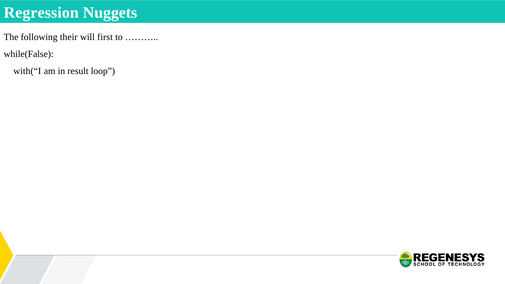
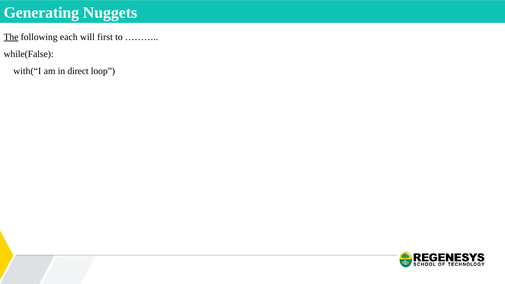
Regression: Regression -> Generating (41, 13)
The underline: none -> present (11, 37)
their: their -> each (69, 37)
result: result -> direct (78, 71)
